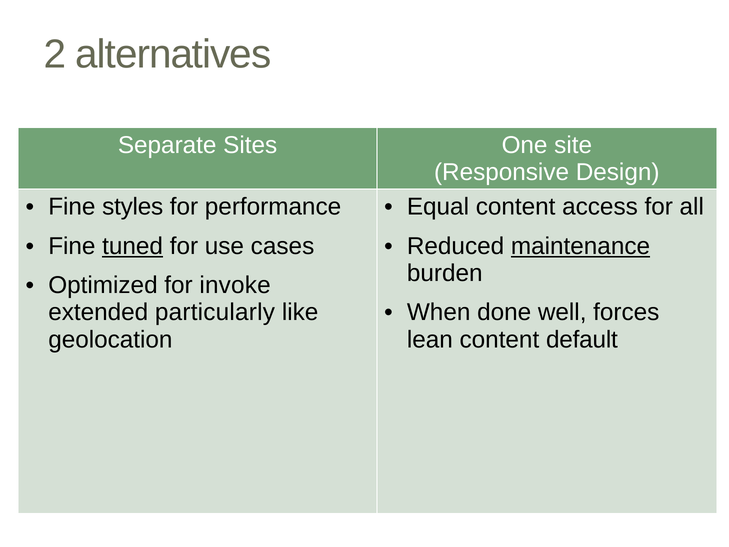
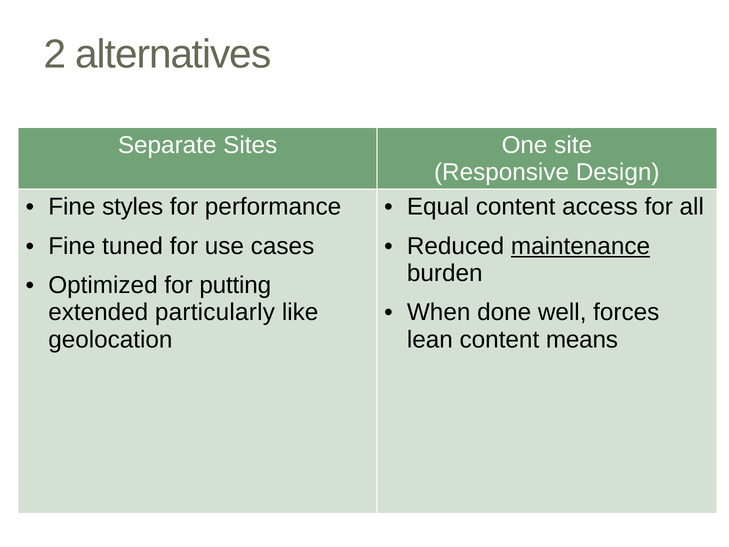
tuned underline: present -> none (133, 246)
invoke: invoke -> putting (235, 285)
default: default -> means (582, 339)
